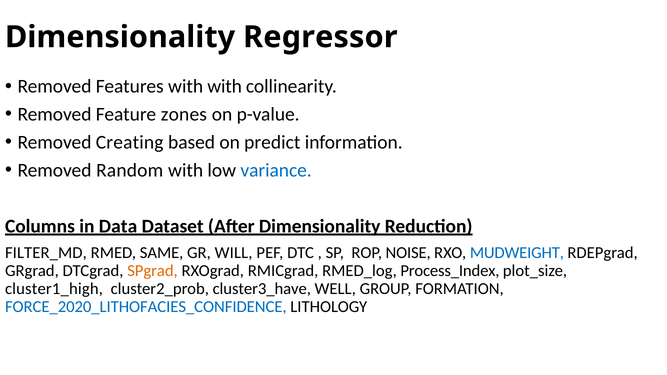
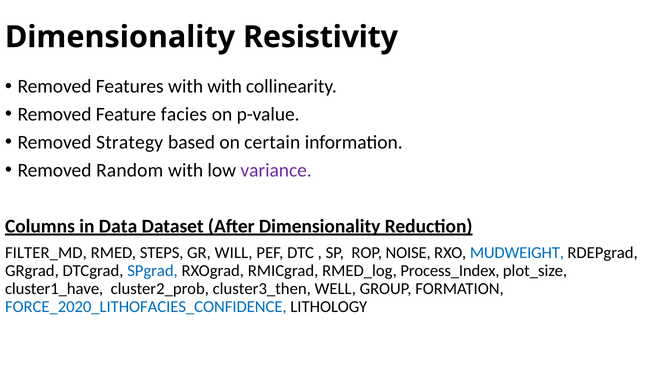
Regressor: Regressor -> Resistivity (321, 37)
zones: zones -> facies (184, 114)
Creating: Creating -> Strategy (130, 142)
predict: predict -> certain (272, 142)
variance colour: blue -> purple (276, 170)
SAME: SAME -> STEPS (162, 253)
SPgrad colour: orange -> blue (153, 271)
cluster1_high: cluster1_high -> cluster1_have (54, 289)
cluster3_have: cluster3_have -> cluster3_then (262, 289)
